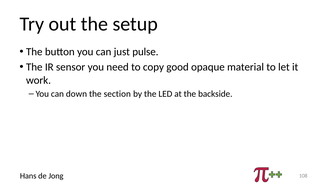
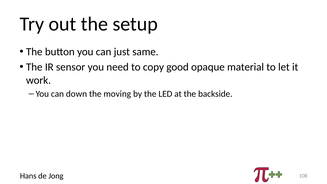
pulse: pulse -> same (145, 52)
section: section -> moving (117, 94)
